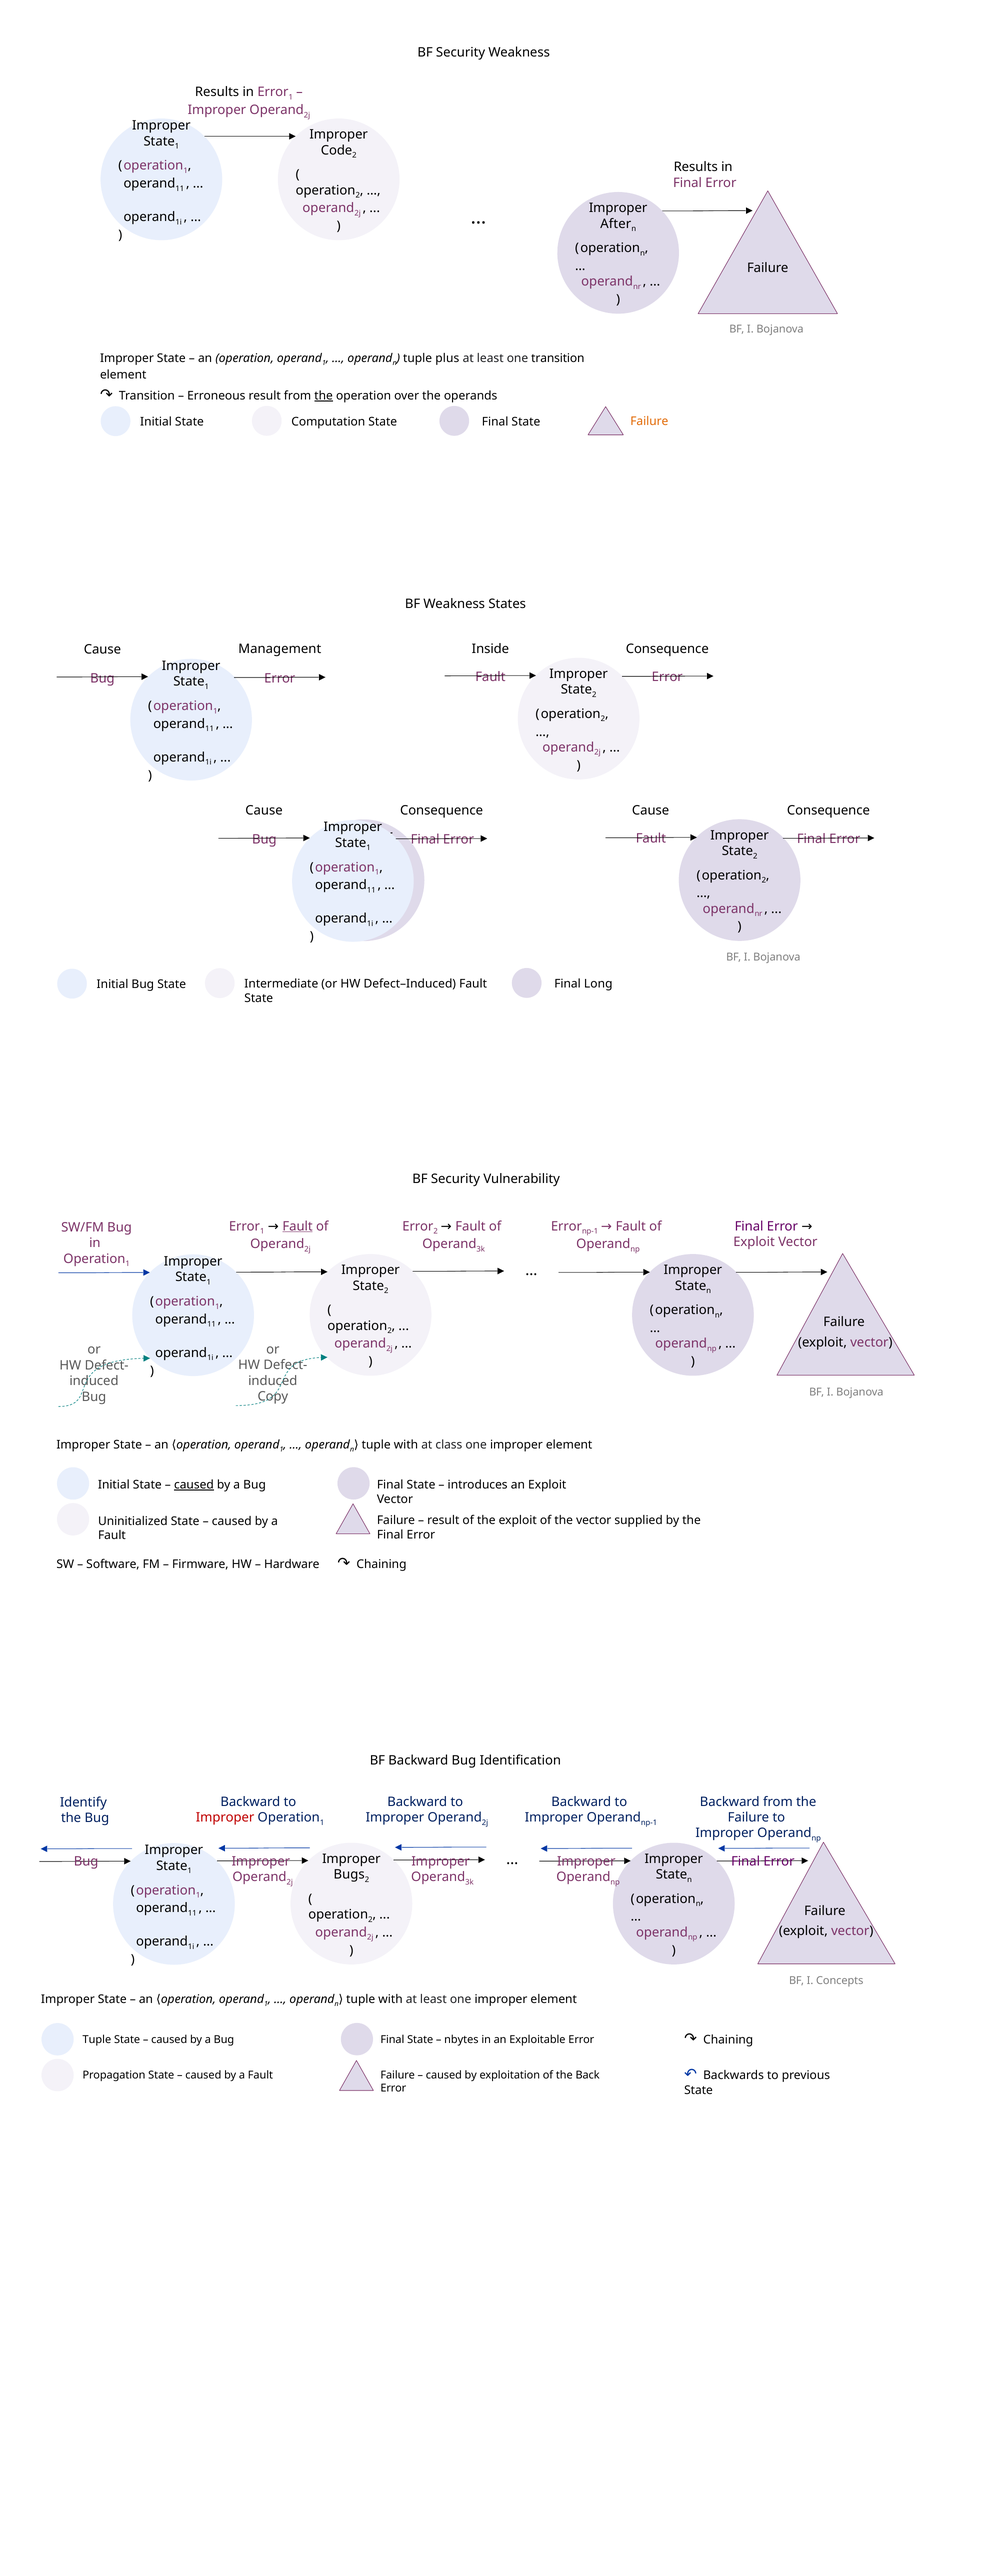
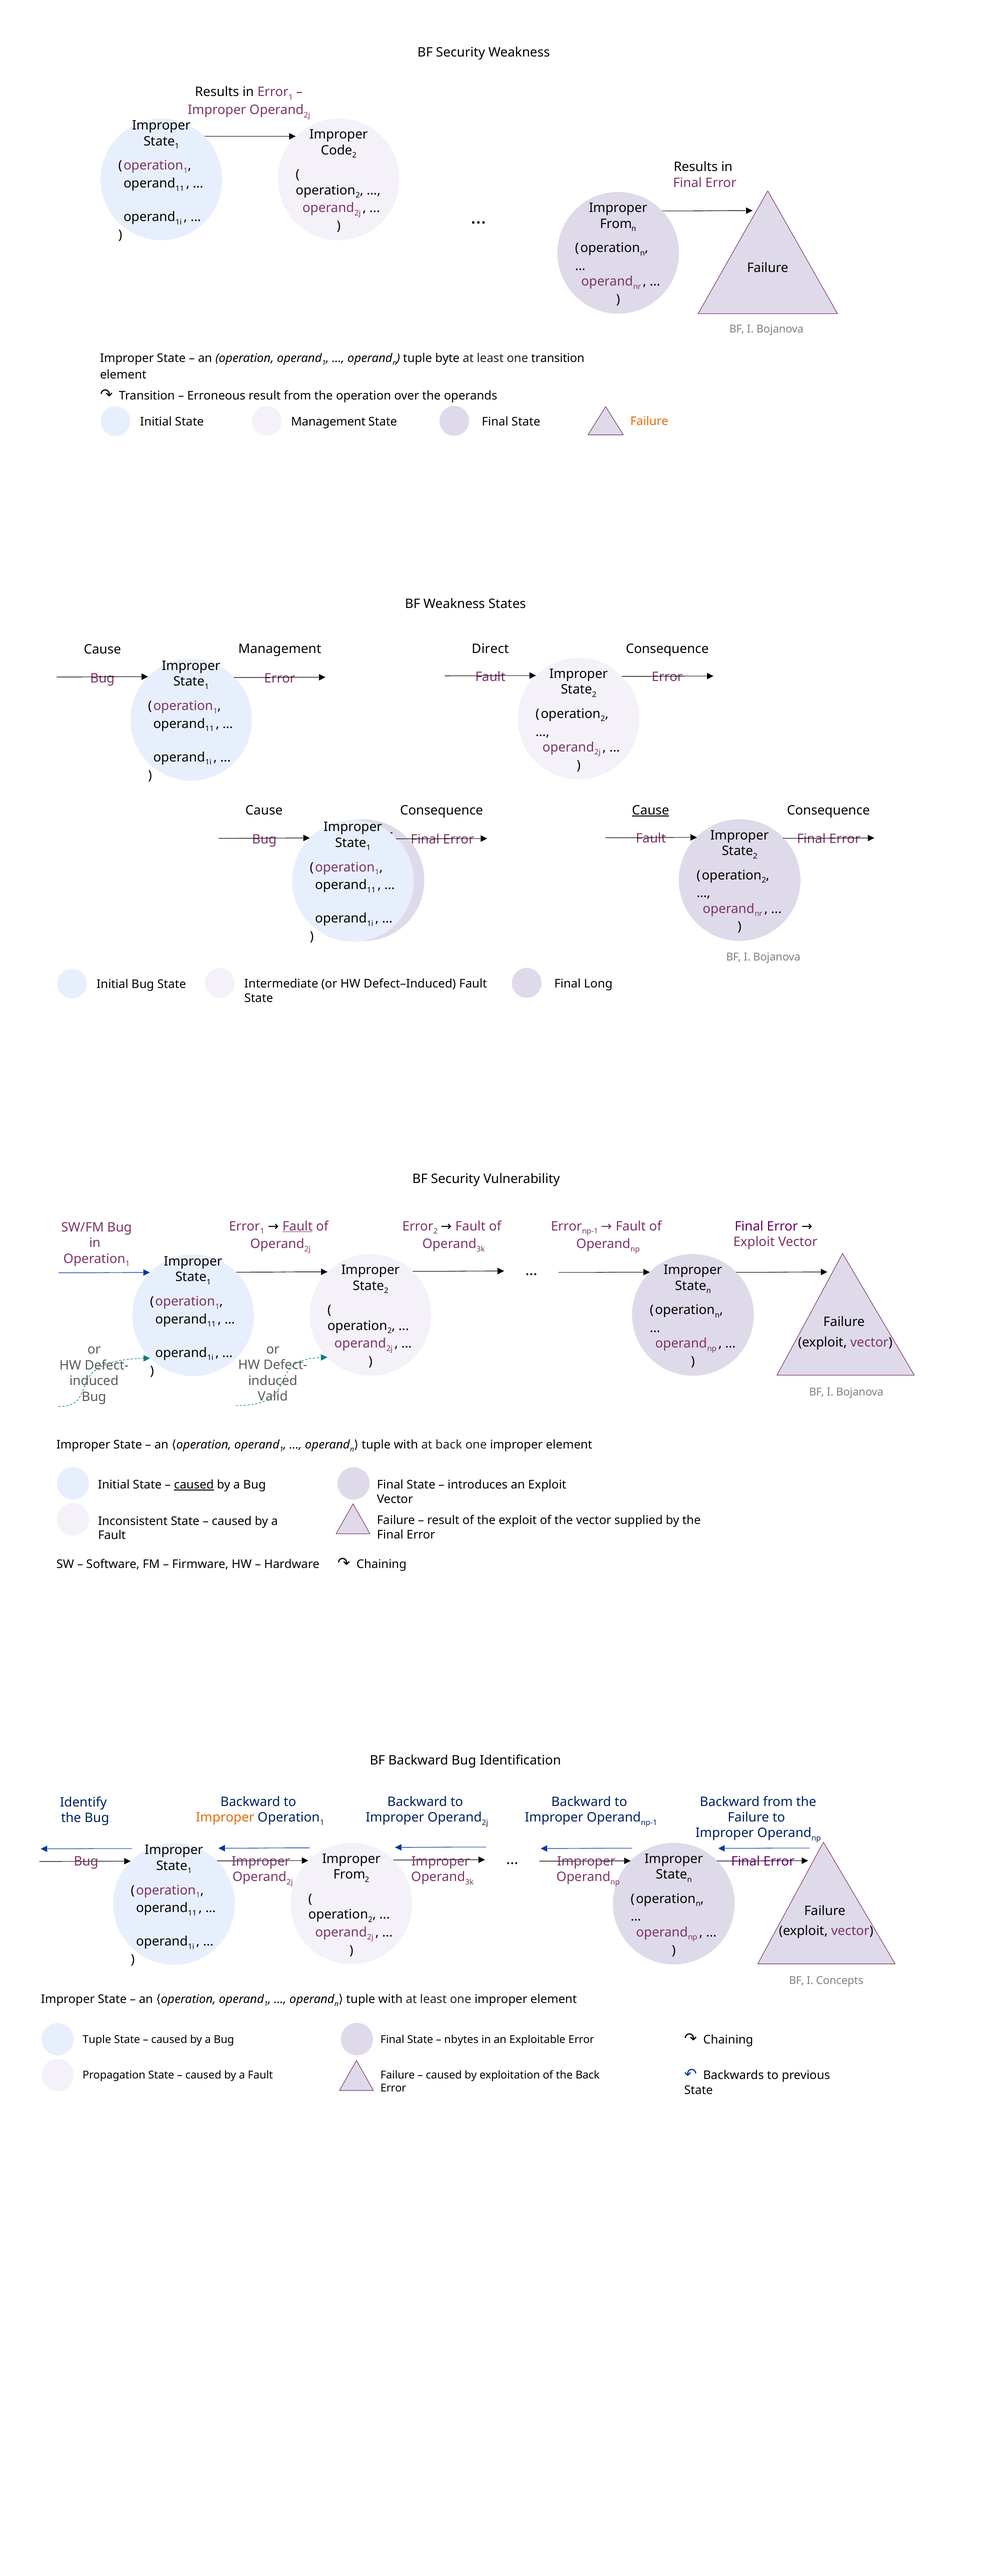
After: After -> From (616, 224)
plus: plus -> byte (447, 358)
the underline: present -> none (324, 396)
Computation: Computation -> Management (328, 421)
Inside: Inside -> Direct (490, 649)
Cause underline: none -> present (651, 810)
Copy: Copy -> Valid (273, 1396)
at class: class -> back (449, 1444)
Uninitialized: Uninitialized -> Inconsistent (133, 1520)
Improper colour: red -> orange (225, 1817)
Bugs: Bugs -> From (349, 1874)
